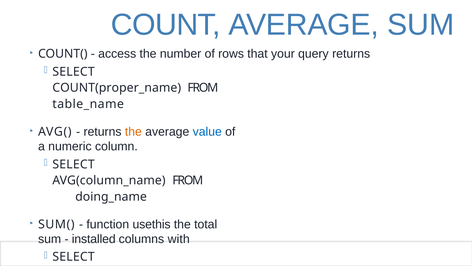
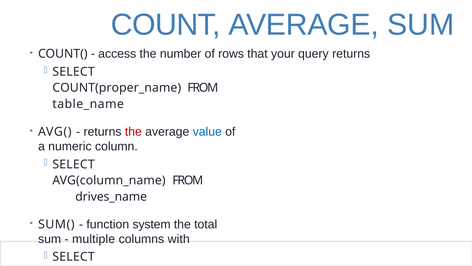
the colour: orange -> red (133, 132)
doing_name: doing_name -> drives_name (111, 196)
usethis: usethis -> system (152, 224)
installed: installed -> multiple (94, 239)
